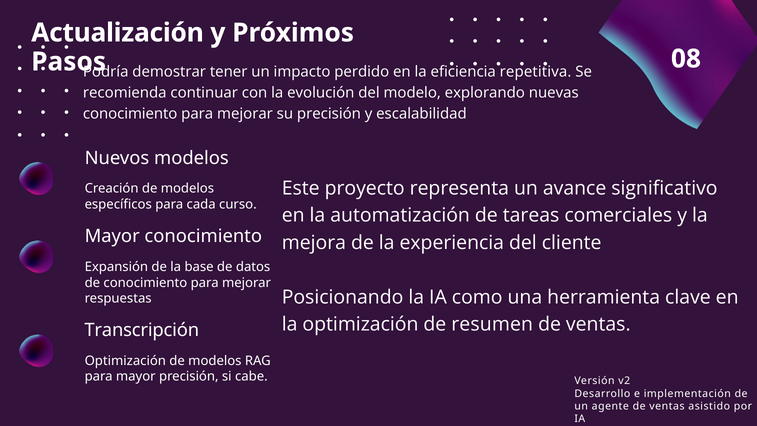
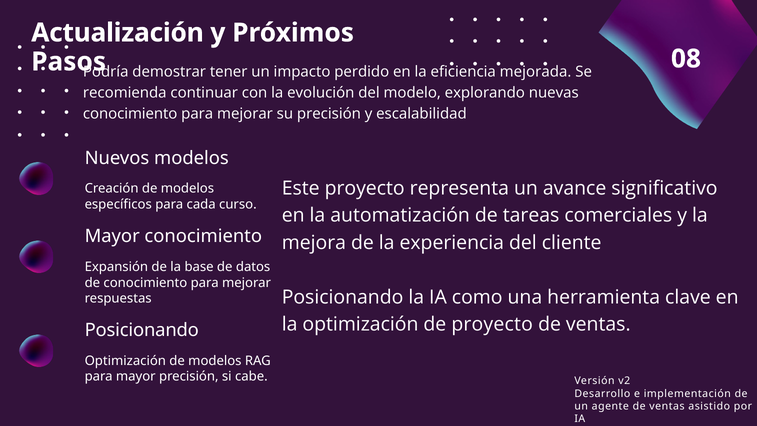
repetitiva: repetitiva -> mejorada (536, 72)
de resumen: resumen -> proyecto (492, 324)
Transcripción: Transcripción -> Posicionando (142, 330)
